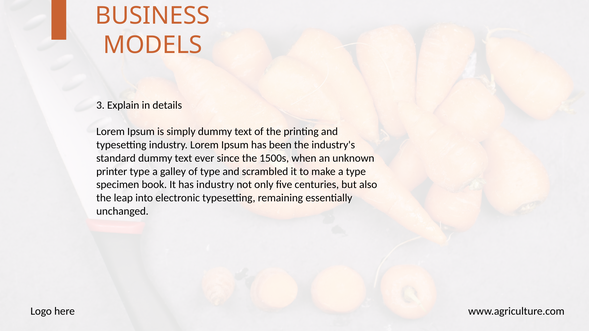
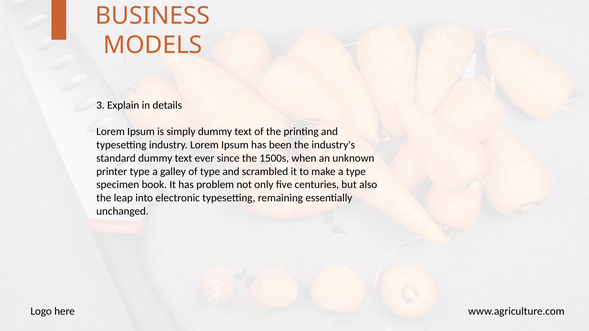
has industry: industry -> problem (215, 185)
